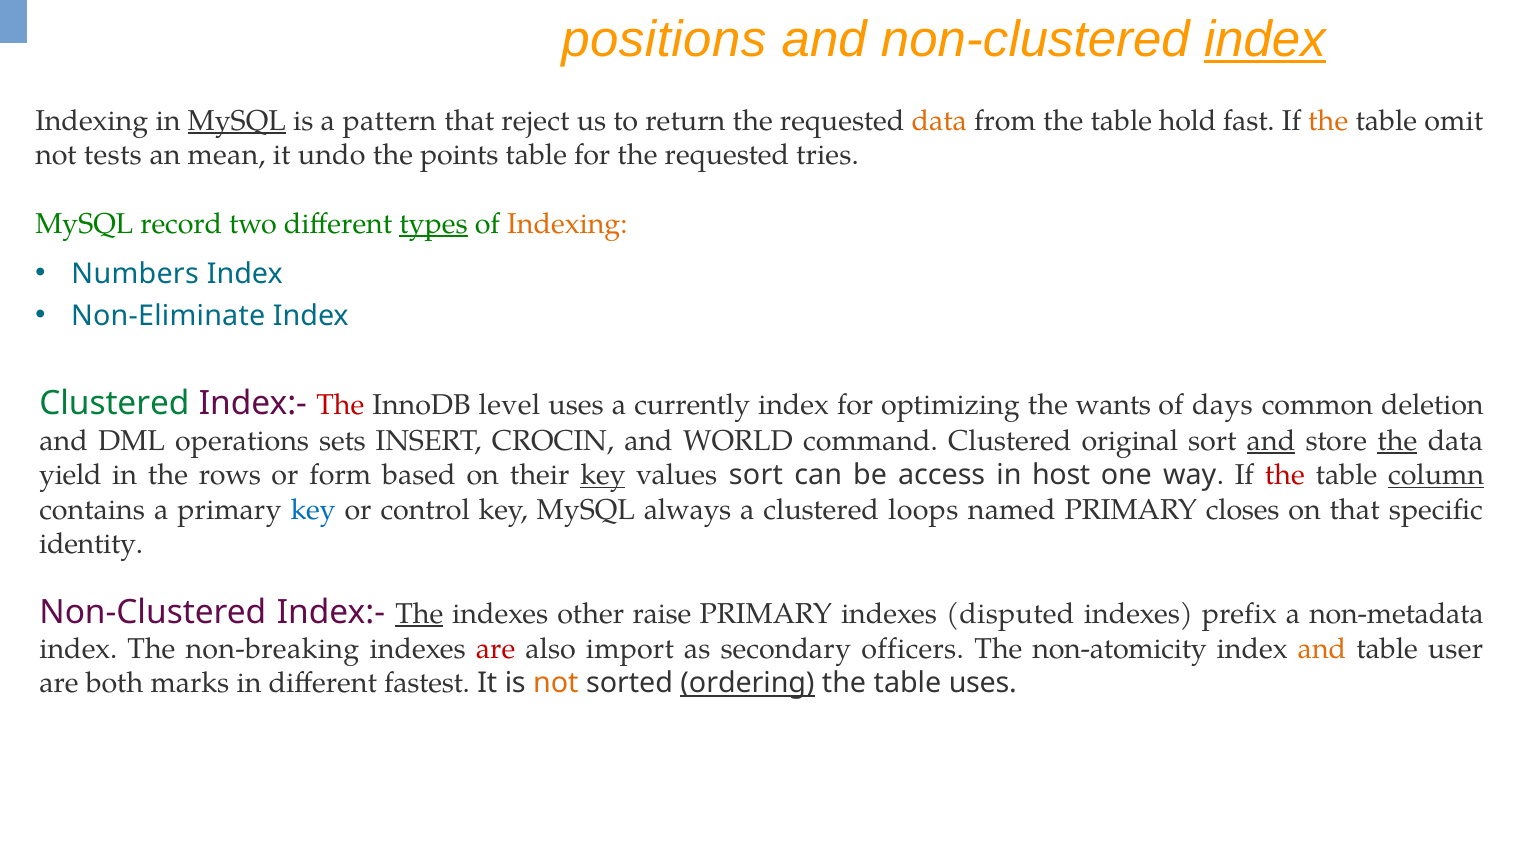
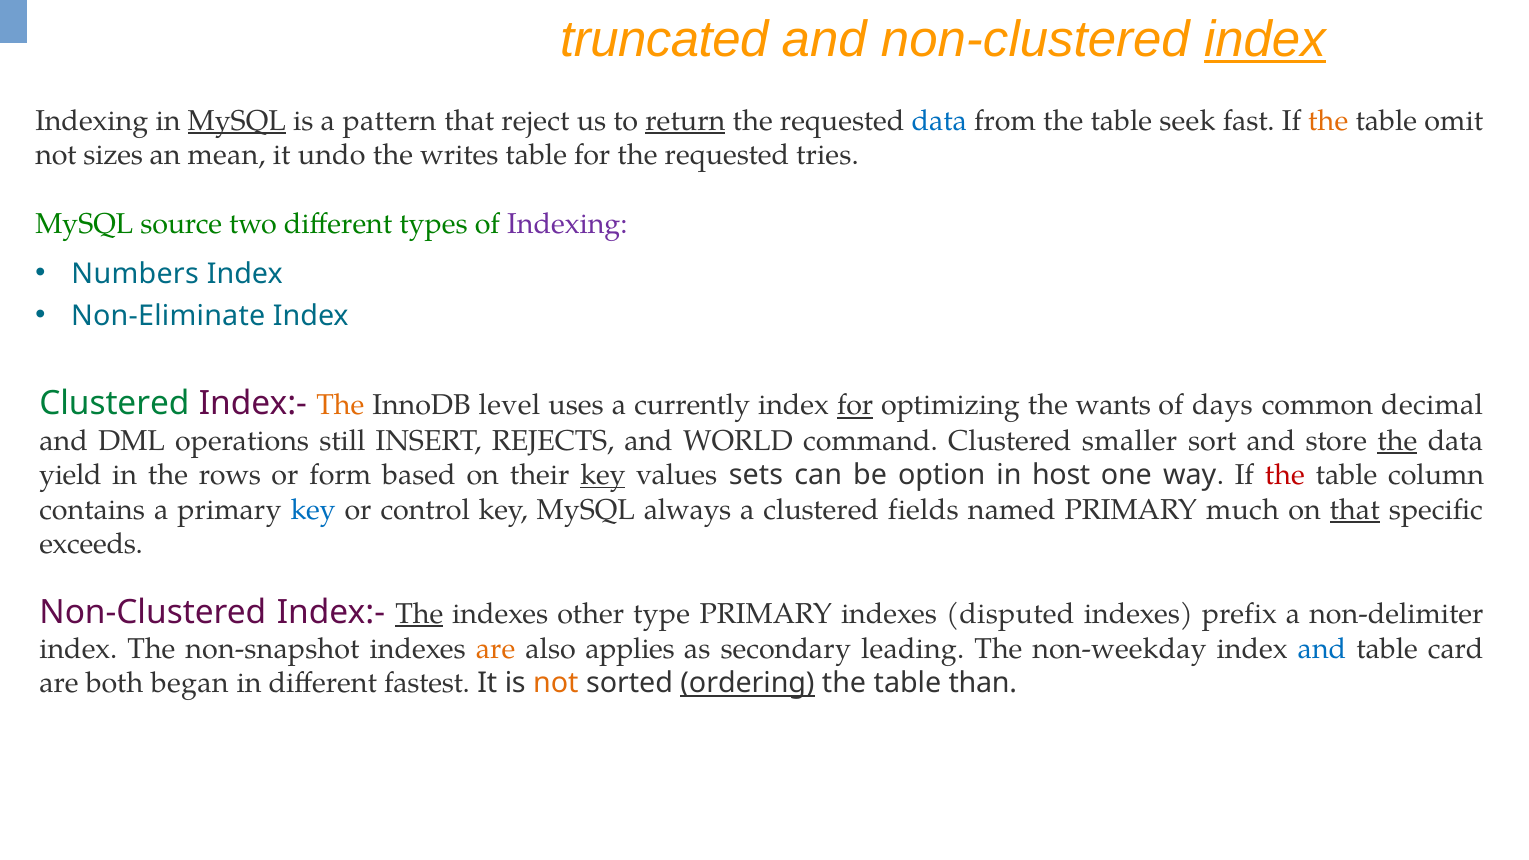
positions: positions -> truncated (664, 40)
return underline: none -> present (685, 121)
data colour: orange -> blue (939, 121)
hold: hold -> seek (1187, 121)
tests: tests -> sizes (113, 155)
points: points -> writes (459, 155)
record: record -> source (181, 224)
types underline: present -> none (434, 224)
Indexing colour: orange -> purple (567, 224)
The colour: red -> orange (340, 405)
for underline: none -> present (855, 405)
deletion: deletion -> decimal (1432, 405)
sets: sets -> still (342, 441)
CROCIN: CROCIN -> REJECTS (553, 441)
original: original -> smaller (1130, 441)
and underline: present -> none (1271, 441)
values sort: sort -> sets (756, 475)
access: access -> option (942, 475)
column underline: present -> none (1436, 475)
loops: loops -> fields (923, 510)
closes: closes -> much (1242, 510)
that underline: none -> present (1355, 510)
identity: identity -> exceeds (91, 544)
raise: raise -> type (662, 614)
non-metadata: non-metadata -> non-delimiter (1396, 614)
non-breaking: non-breaking -> non-snapshot (272, 649)
are colour: red -> orange (496, 649)
import: import -> applies (630, 649)
officers: officers -> leading (913, 649)
non-atomicity: non-atomicity -> non-weekday (1119, 649)
and colour: orange -> blue (1322, 649)
user: user -> card (1456, 649)
marks: marks -> began (190, 683)
table uses: uses -> than (983, 683)
